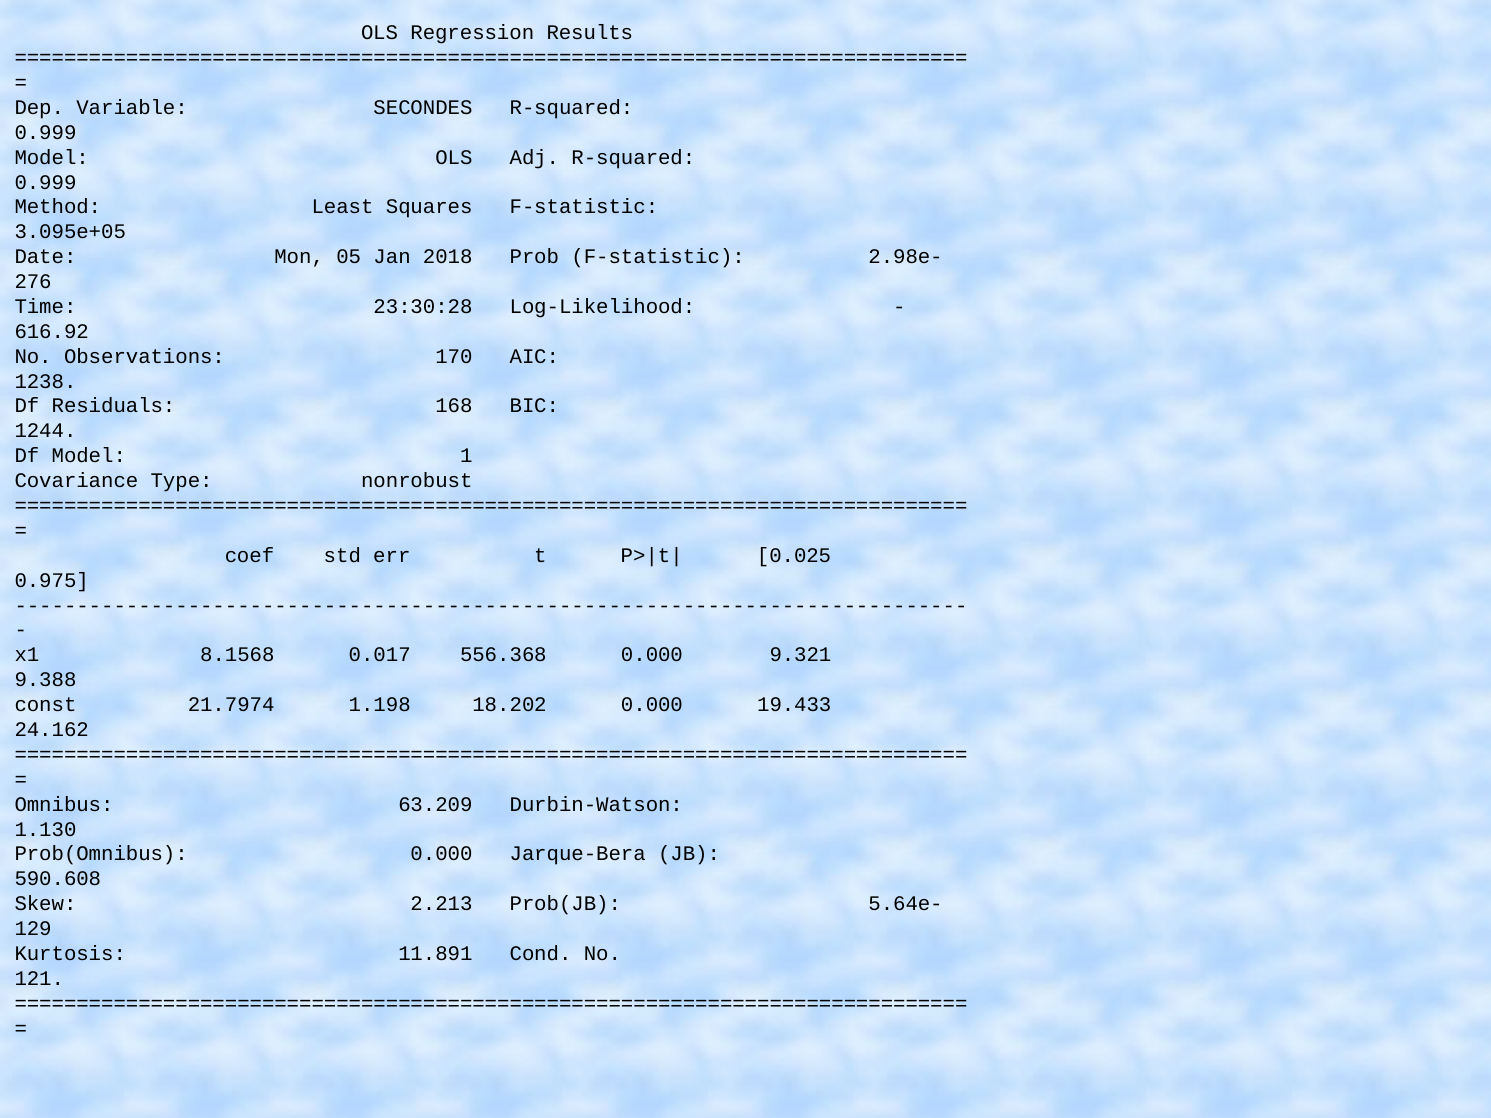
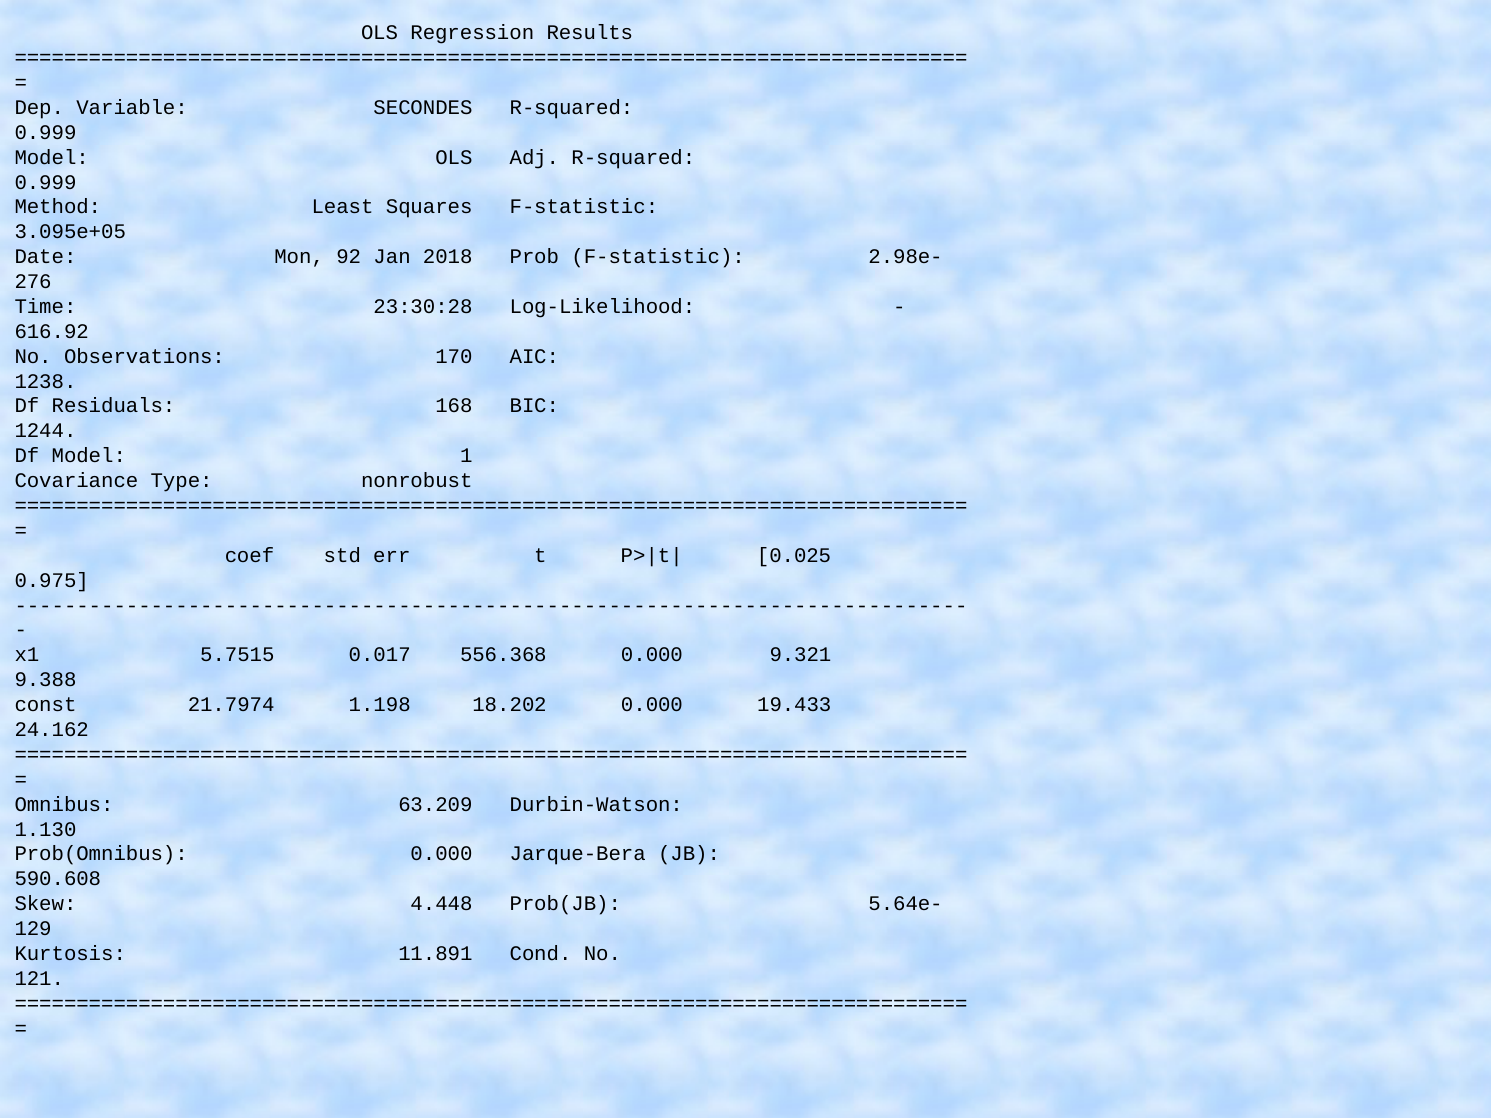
05: 05 -> 92 (349, 257)
8.1568: 8.1568 -> 5.7515 (237, 655)
2.213: 2.213 -> 4.448 (442, 904)
